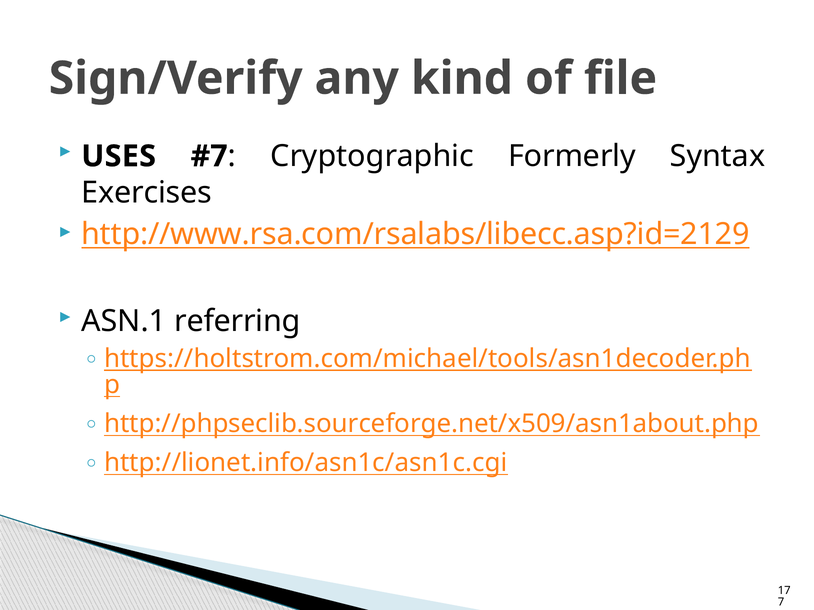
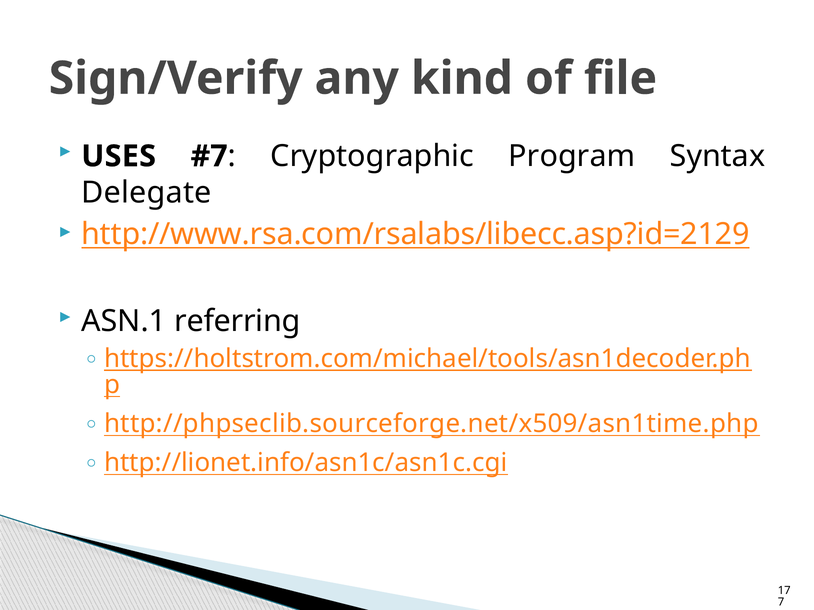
Formerly: Formerly -> Program (572, 156)
Exercises: Exercises -> Delegate (146, 193)
http://phpseclib.sourceforge.net/x509/asn1about.php: http://phpseclib.sourceforge.net/x509/asn1about.php -> http://phpseclib.sourceforge.net/x509/asn1time.php (431, 424)
